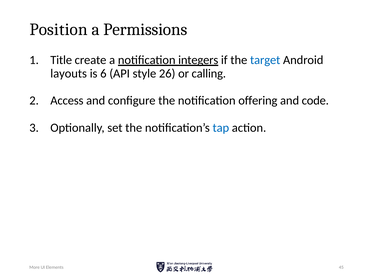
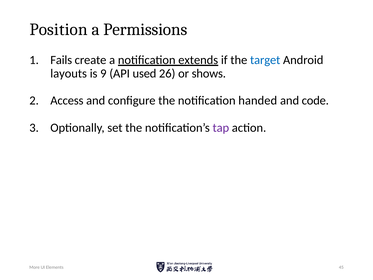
Title: Title -> Fails (61, 60)
integers: integers -> extends (198, 60)
6: 6 -> 9 (103, 73)
style: style -> used (144, 73)
calling: calling -> shows (209, 73)
offering: offering -> handed (258, 100)
tap colour: blue -> purple (221, 128)
